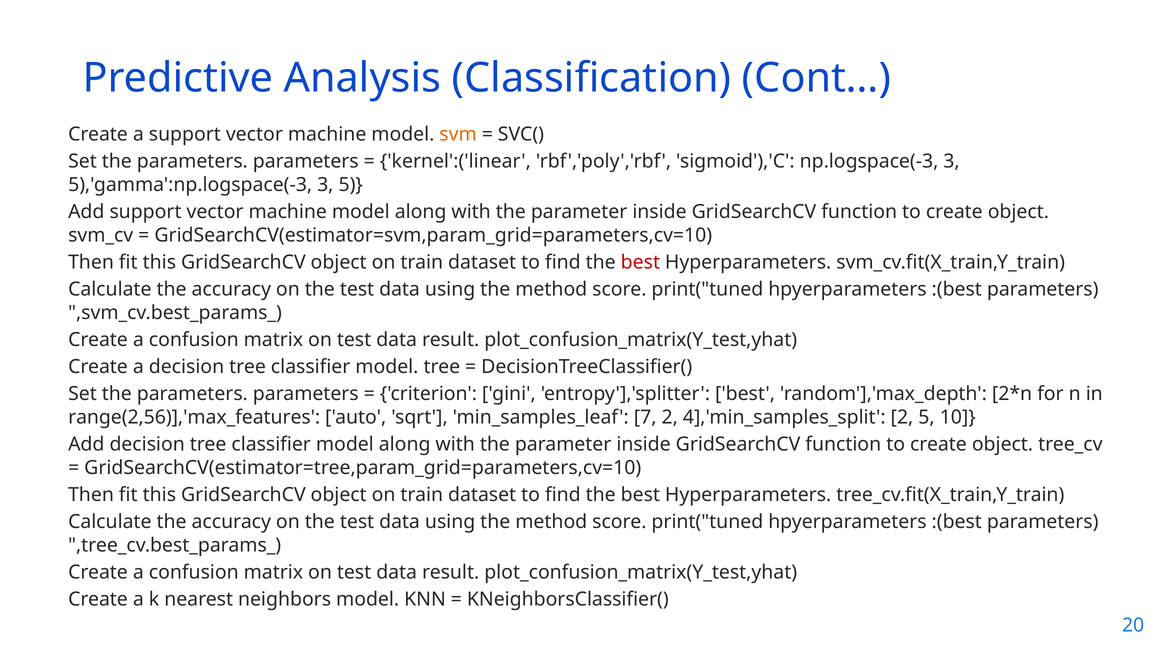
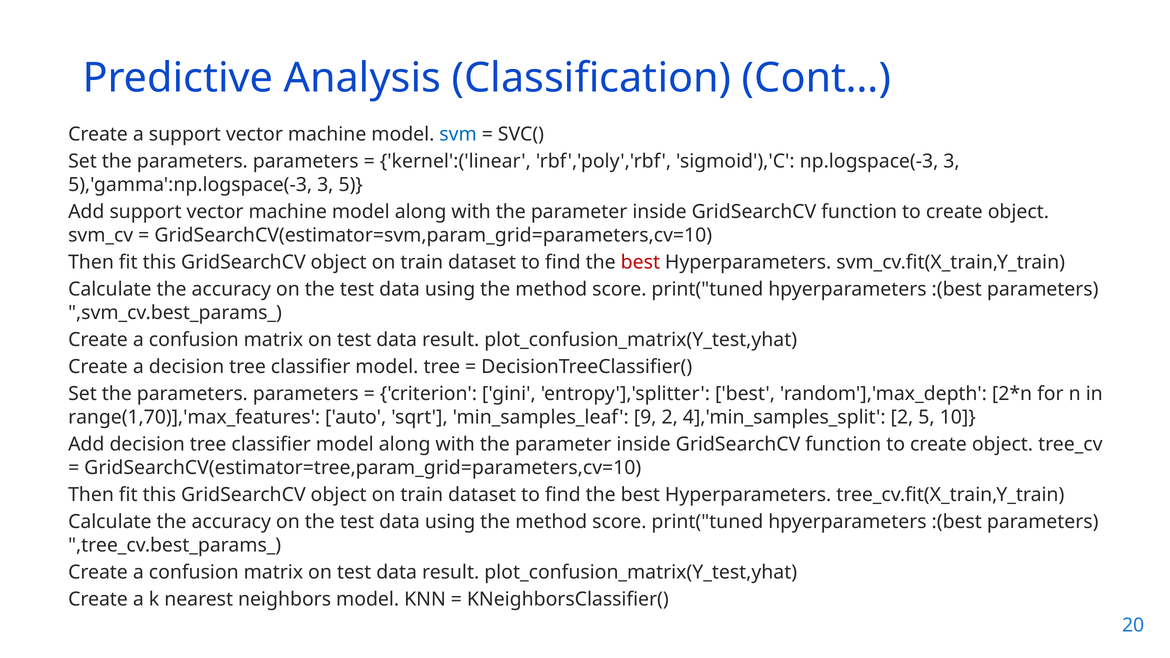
svm colour: orange -> blue (458, 134)
range(2,56)],'max_features: range(2,56)],'max_features -> range(1,70)],'max_features (194, 417)
7: 7 -> 9 (645, 417)
